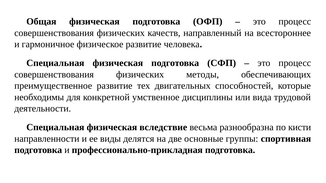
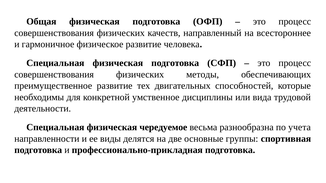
вследствие: вследствие -> чередуемое (163, 128)
кисти: кисти -> учета (300, 128)
